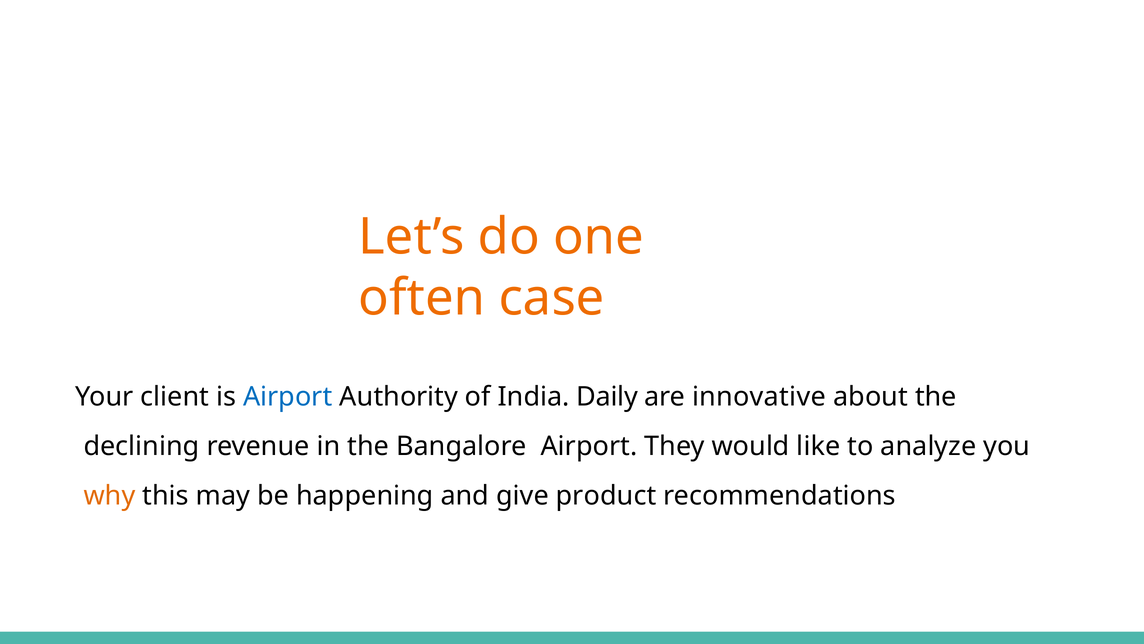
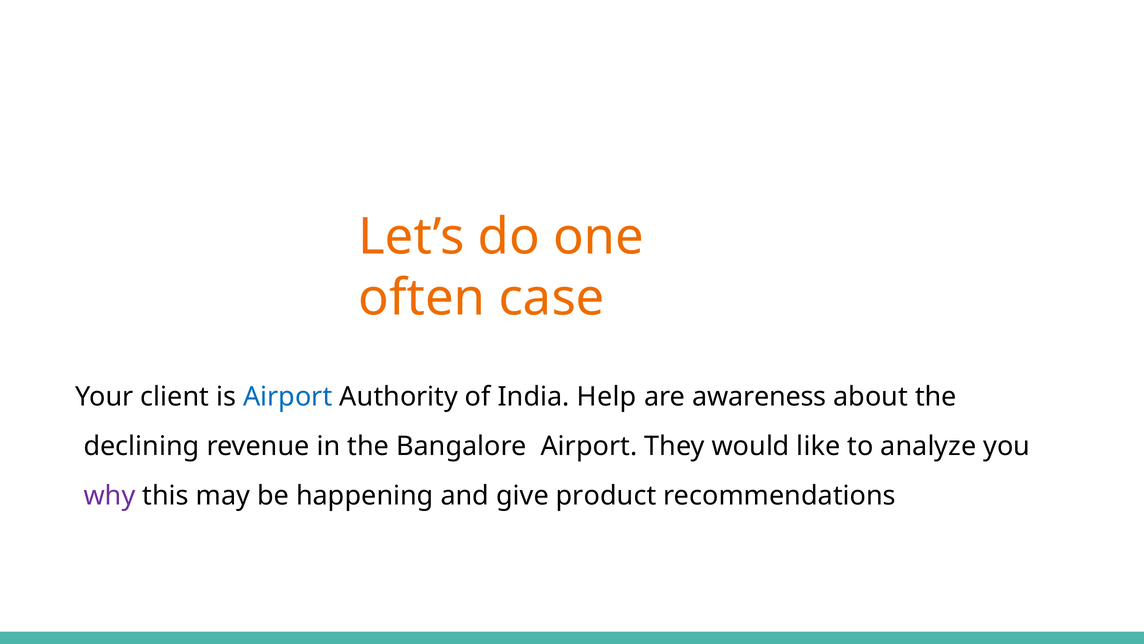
Daily: Daily -> Help (607, 396)
innovative: innovative -> awareness (759, 396)
why colour: orange -> purple (109, 496)
